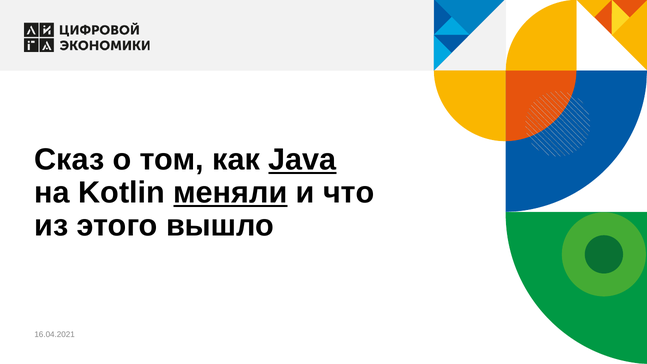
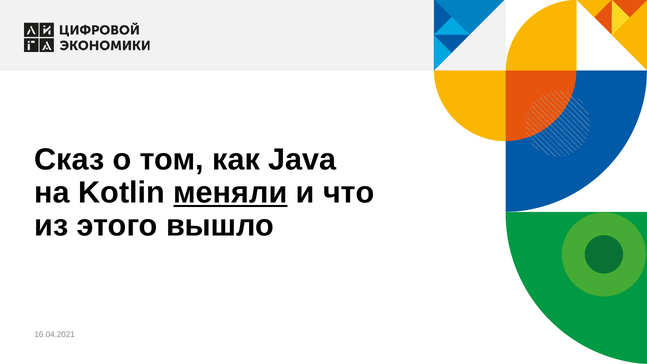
Java underline: present -> none (302, 160)
